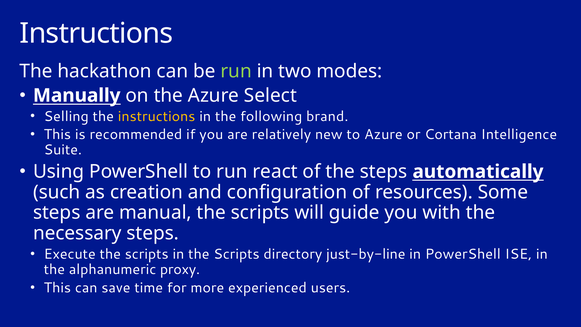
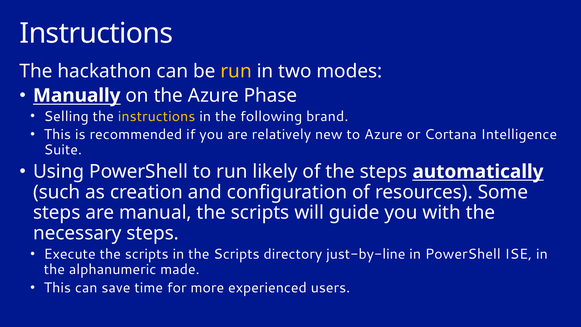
run colour: light green -> yellow (236, 71)
Select: Select -> Phase (271, 95)
react: react -> likely (275, 172)
proxy: proxy -> made (180, 269)
